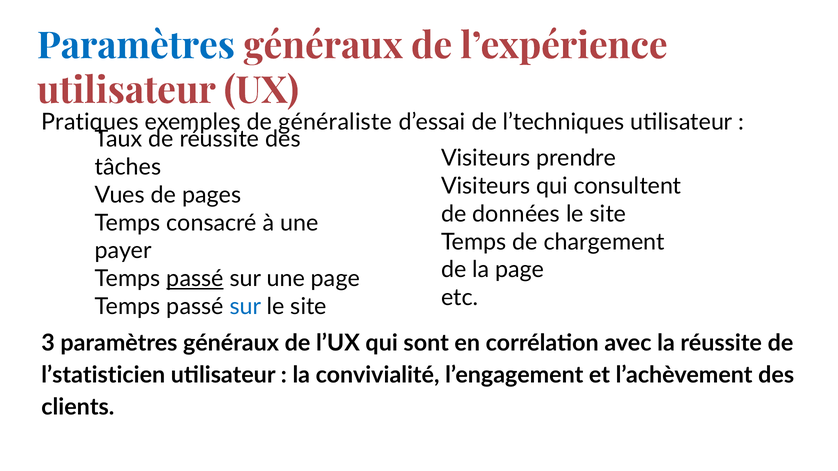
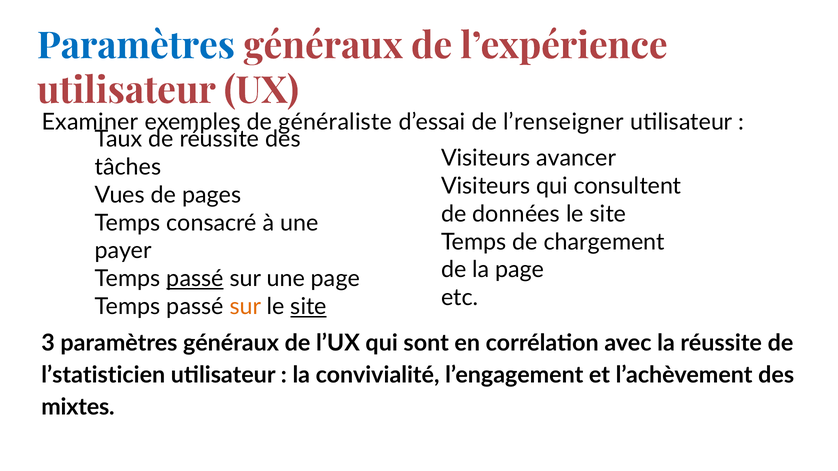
Pratiques: Pratiques -> Examiner (90, 122)
l’techniques: l’techniques -> l’renseigner (564, 122)
prendre: prendre -> avancer (576, 158)
sur colour: blue -> orange (245, 307)
site underline: none -> present (309, 307)
clients: clients -> mixtes (78, 408)
